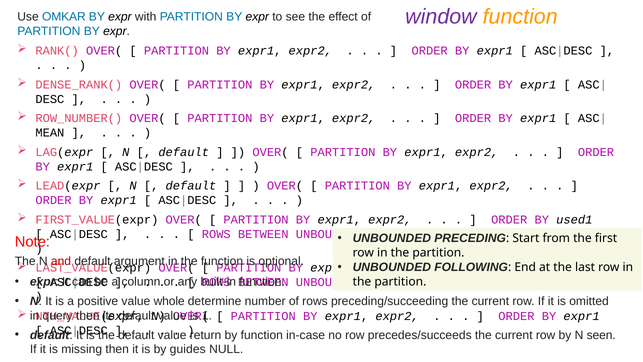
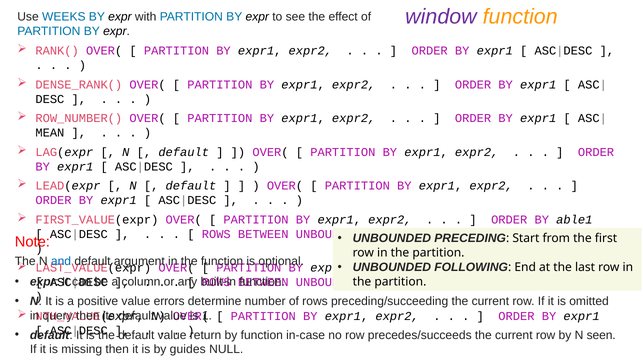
OMKAR: OMKAR -> WEEKS (64, 17)
used1: used1 -> able1 (574, 220)
and colour: red -> blue (61, 261)
whole: whole -> errors (169, 301)
